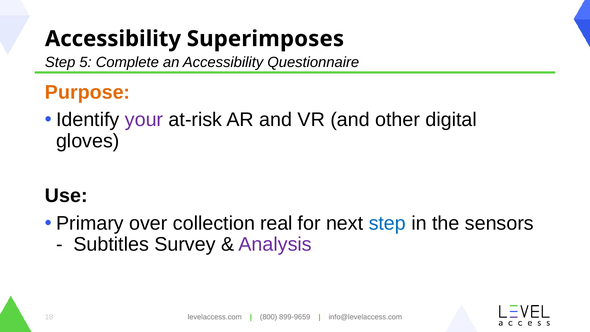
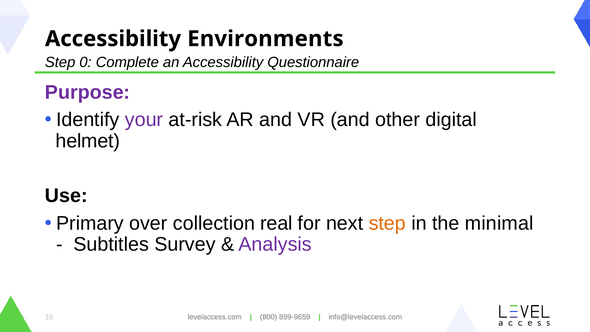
Superimposes: Superimposes -> Environments (265, 39)
5: 5 -> 0 (86, 62)
Purpose colour: orange -> purple (88, 92)
gloves: gloves -> helmet (88, 141)
step colour: blue -> orange (387, 223)
sensors: sensors -> minimal (499, 223)
